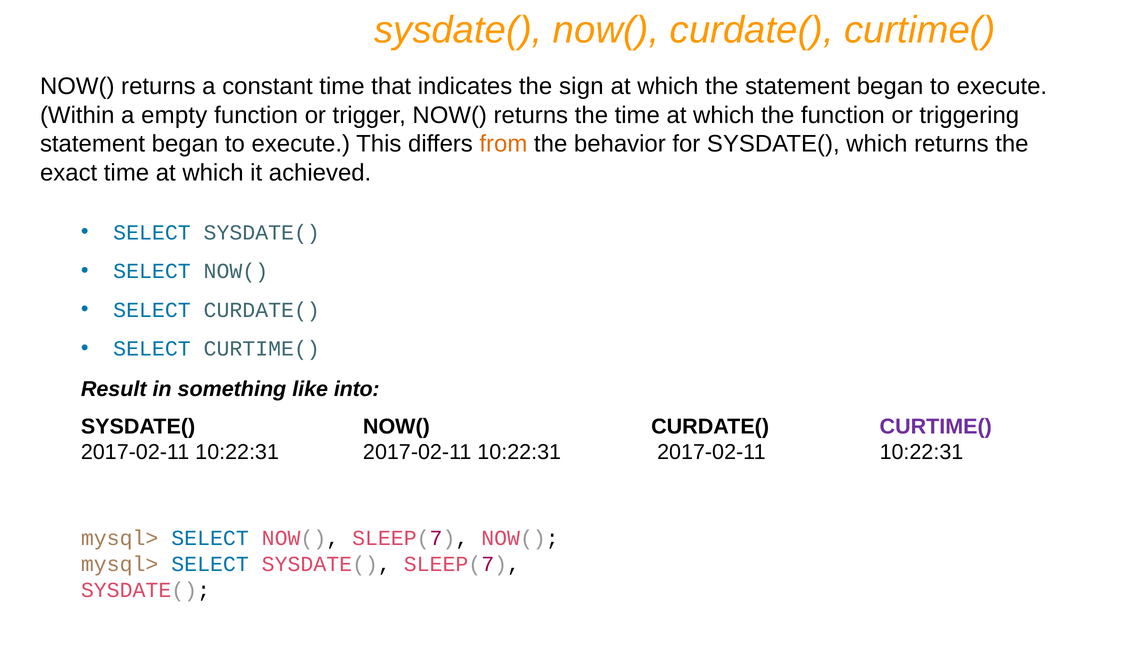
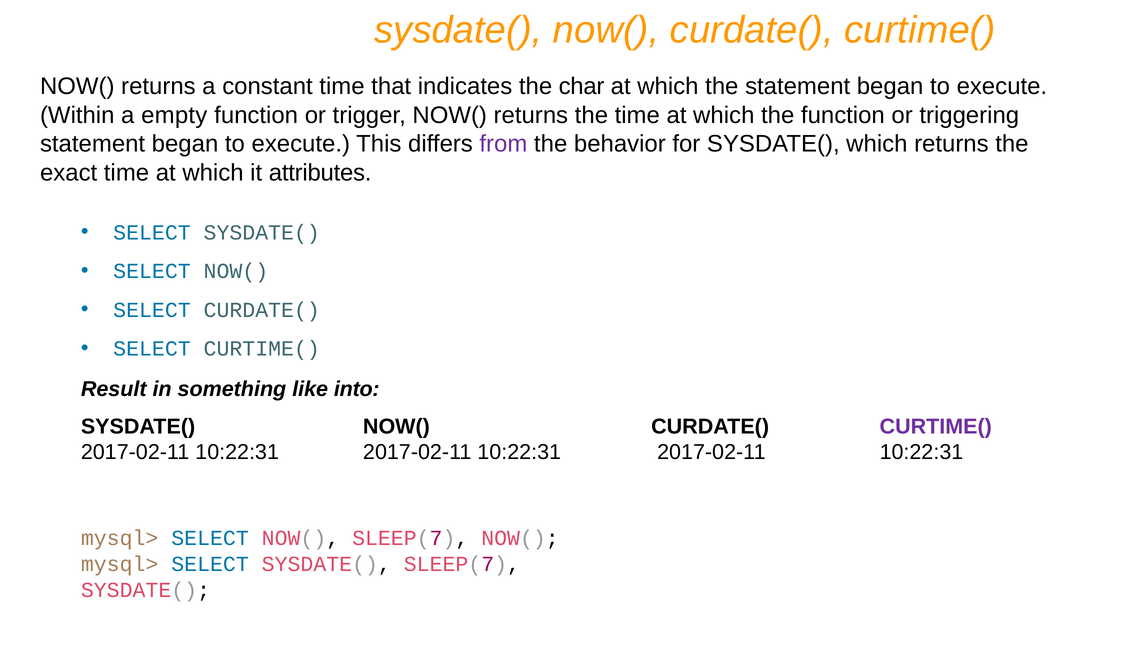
sign: sign -> char (582, 86)
from colour: orange -> purple (503, 144)
achieved: achieved -> attributes (320, 173)
